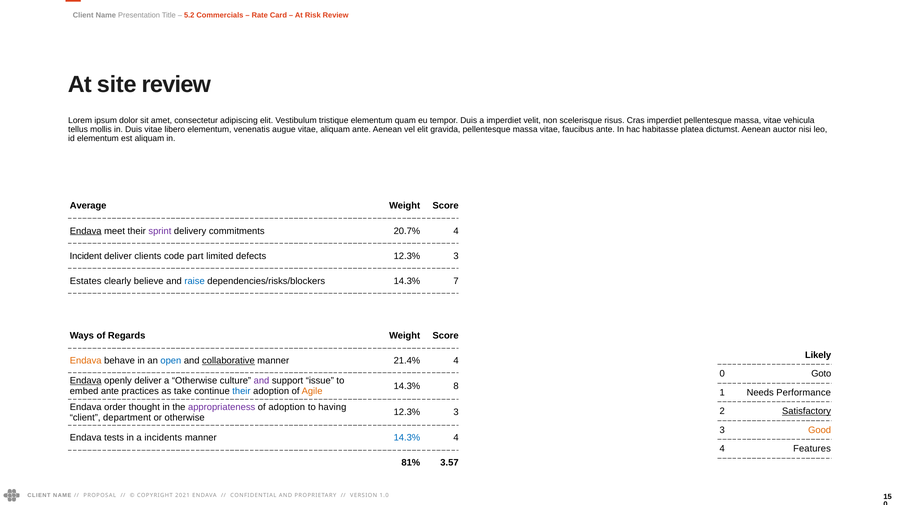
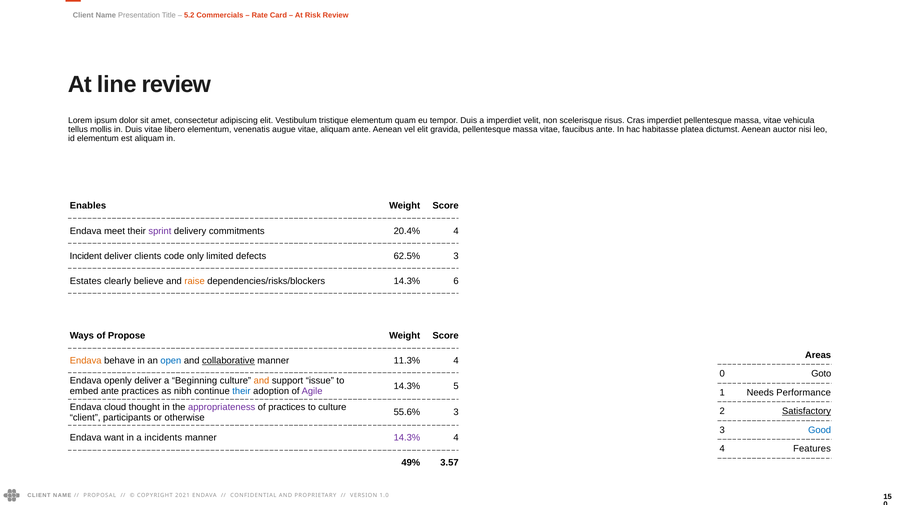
site: site -> line (117, 85)
Average: Average -> Enables (88, 206)
Endava underline: present -> none (86, 231)
20.7%: 20.7% -> 20.4% (407, 231)
part: part -> only (195, 256)
defects 12.3%: 12.3% -> 62.5% (407, 256)
raise colour: blue -> orange (195, 281)
7: 7 -> 6 (456, 281)
Regards: Regards -> Propose (127, 336)
Likely: Likely -> Areas (818, 356)
21.4%: 21.4% -> 11.3% (407, 361)
Endava underline: present -> none (86, 381)
a Otherwise: Otherwise -> Beginning (195, 381)
and colour: purple -> orange (262, 381)
8: 8 -> 5 (456, 387)
take: take -> nibh (183, 392)
Agile colour: orange -> purple (312, 392)
order: order -> cloud (115, 408)
of adoption: adoption -> practices (287, 408)
to having: having -> culture (332, 408)
12.3%: 12.3% -> 55.6% (407, 413)
department: department -> participants (127, 418)
Good colour: orange -> blue (820, 431)
tests: tests -> want (114, 438)
14.3% colour: blue -> purple (407, 438)
81%: 81% -> 49% (411, 463)
